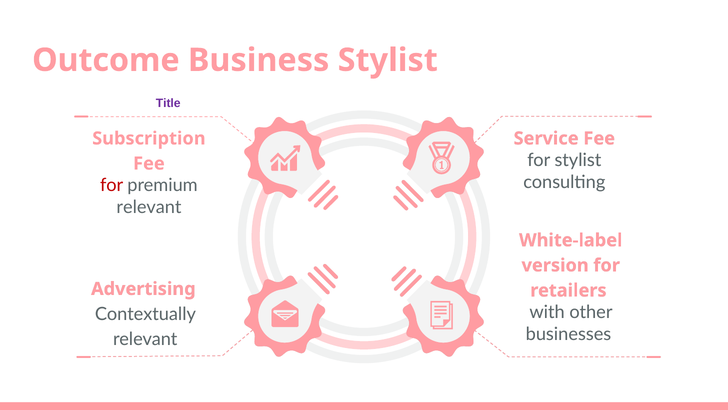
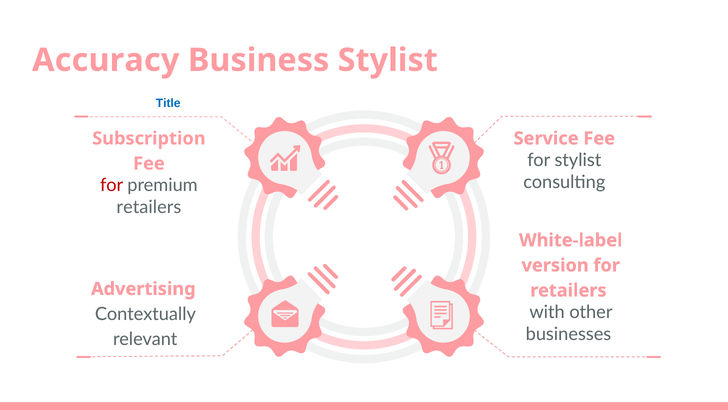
Outcome: Outcome -> Accuracy (106, 60)
Title colour: purple -> blue (168, 103)
relevant: relevant -> retailers (149, 207)
